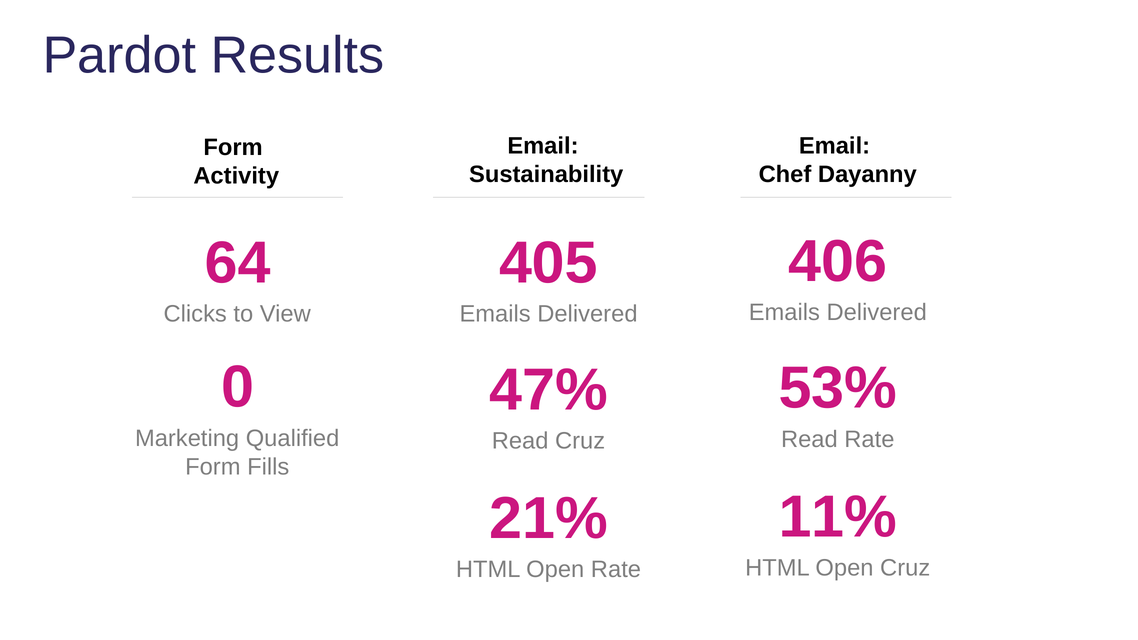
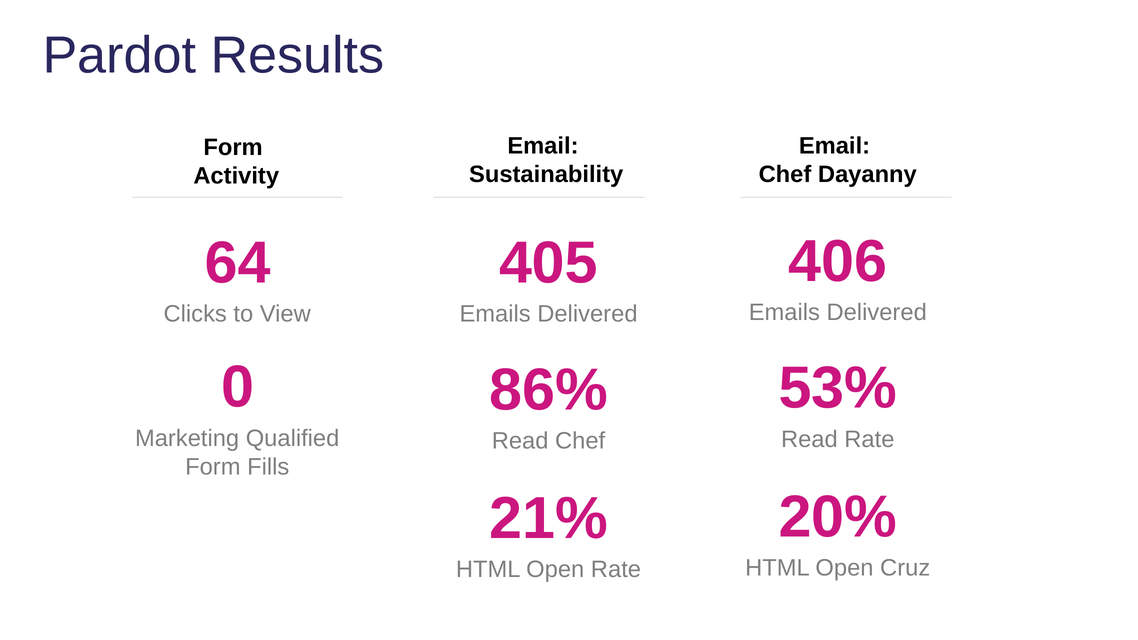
47%: 47% -> 86% (549, 390)
Read Cruz: Cruz -> Chef (580, 441)
11%: 11% -> 20% (838, 517)
